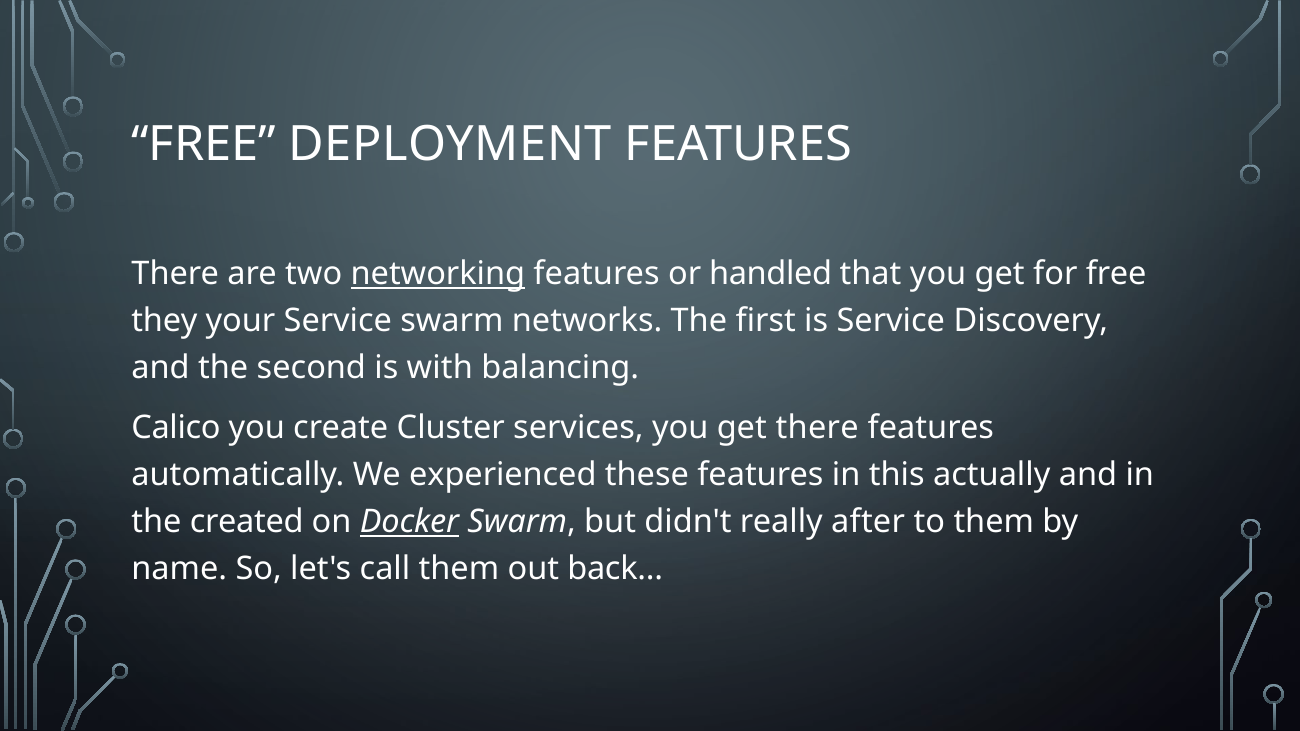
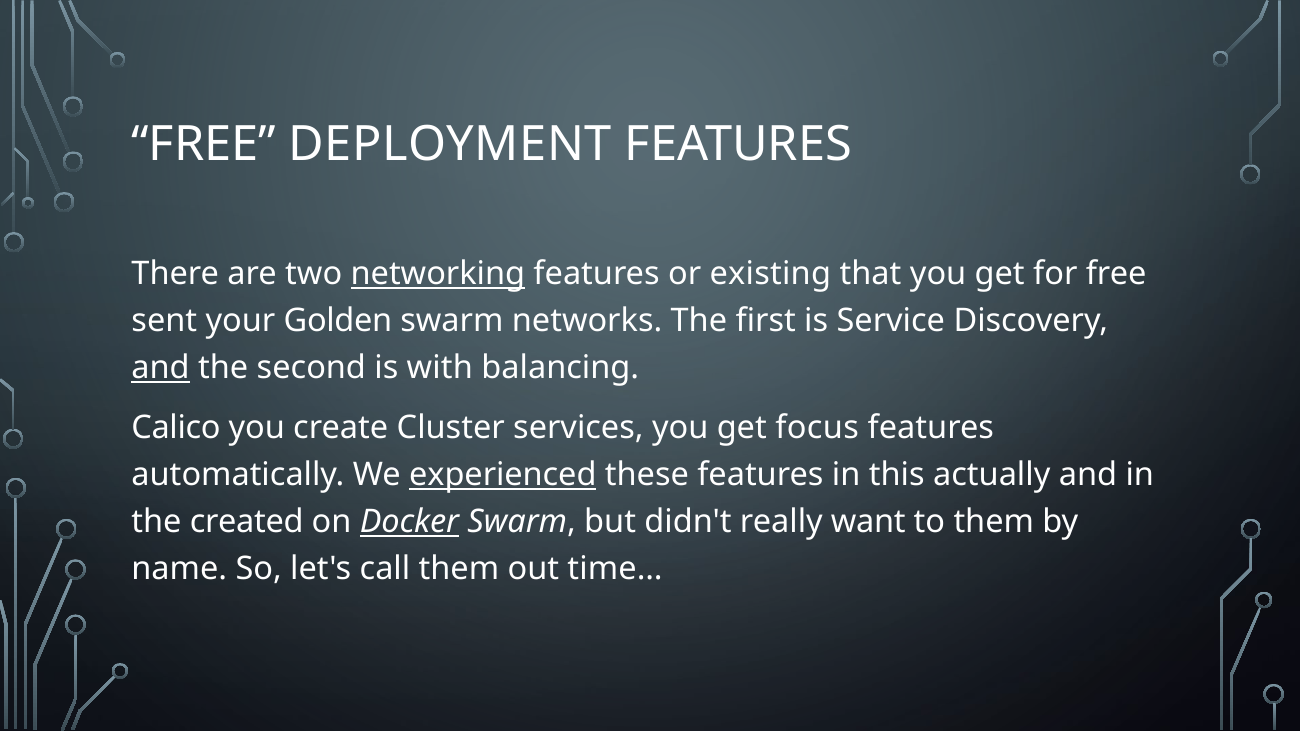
handled: handled -> existing (770, 274)
they: they -> sent (164, 321)
your Service: Service -> Golden (338, 321)
and underline: none -> present (161, 368)
get there: there -> focus (817, 428)
experienced underline: none -> present (503, 475)
after: after -> want (868, 522)
back…: back… -> time… (615, 569)
